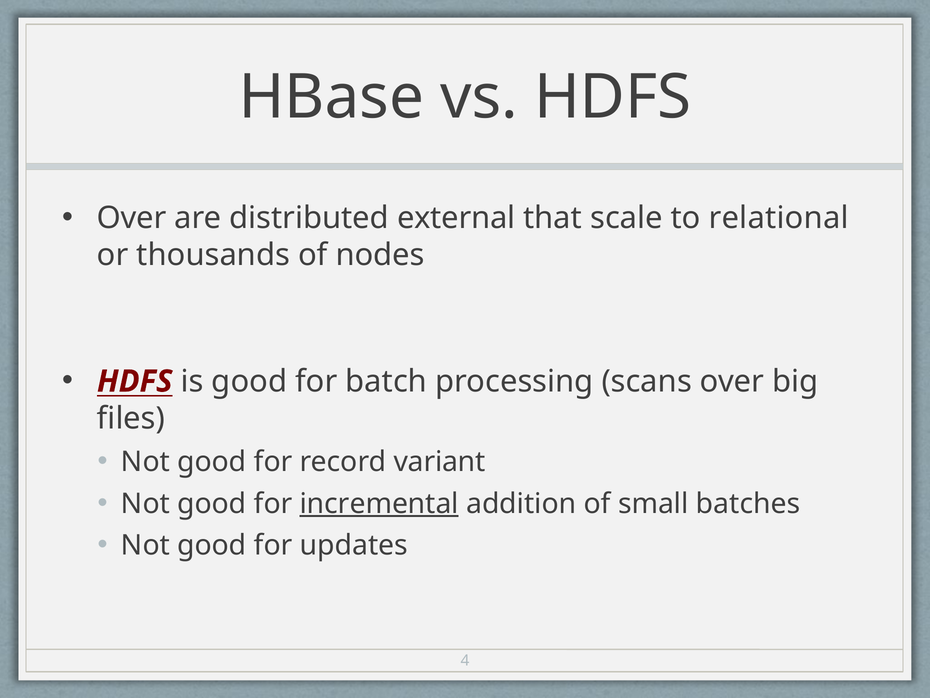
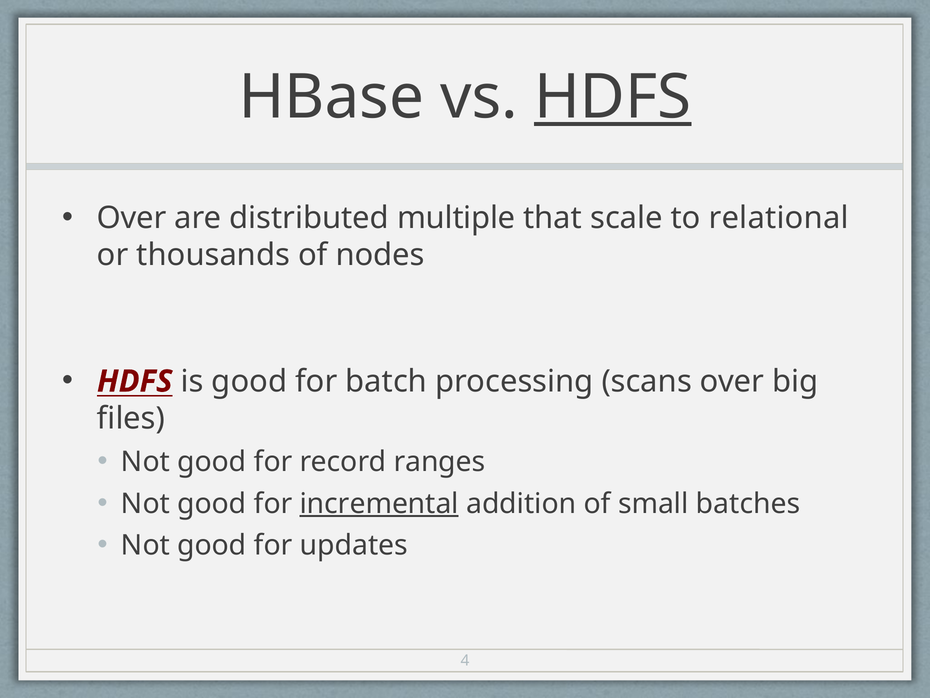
HDFS underline: none -> present (613, 97)
external: external -> multiple (456, 218)
variant: variant -> ranges (439, 462)
